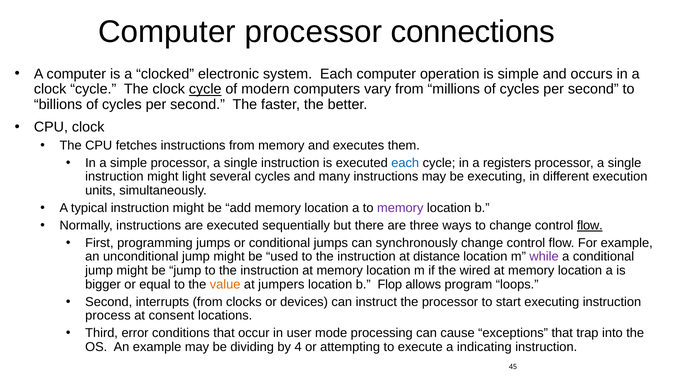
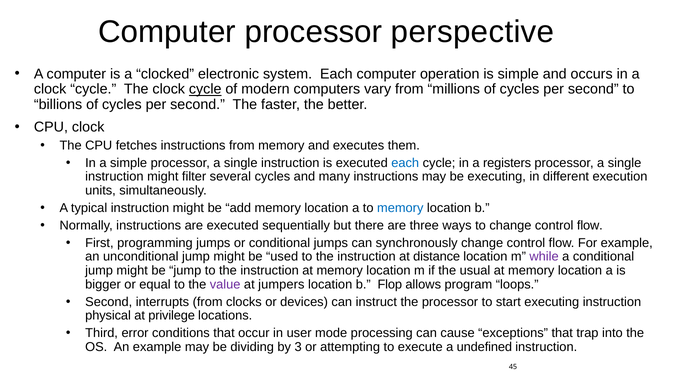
connections: connections -> perspective (473, 32)
light: light -> filter (194, 177)
memory colour: purple -> blue (400, 208)
flow underline: present -> none (590, 225)
wired: wired -> usual (475, 270)
value colour: orange -> purple (225, 284)
process: process -> physical (108, 315)
consent: consent -> privilege (172, 315)
4: 4 -> 3 (298, 347)
indicating: indicating -> undefined (484, 347)
